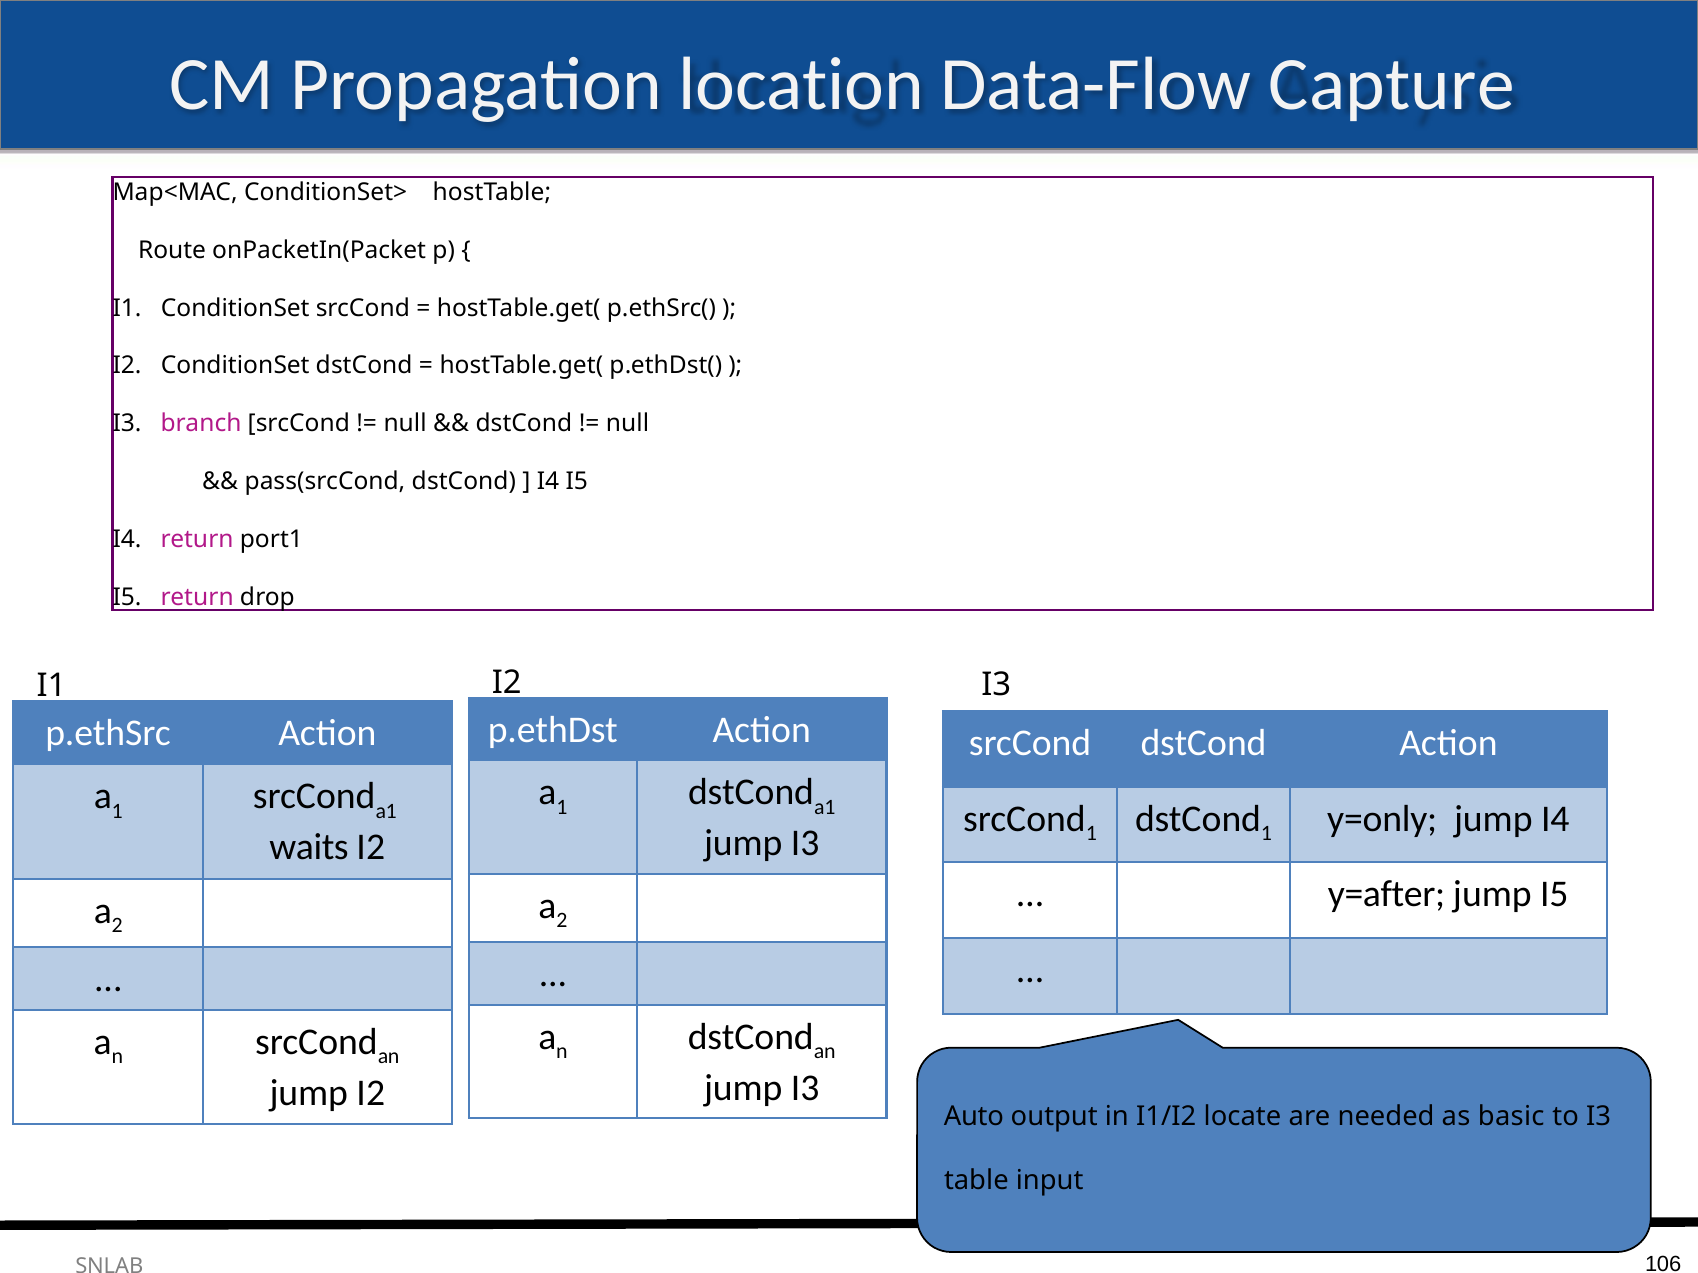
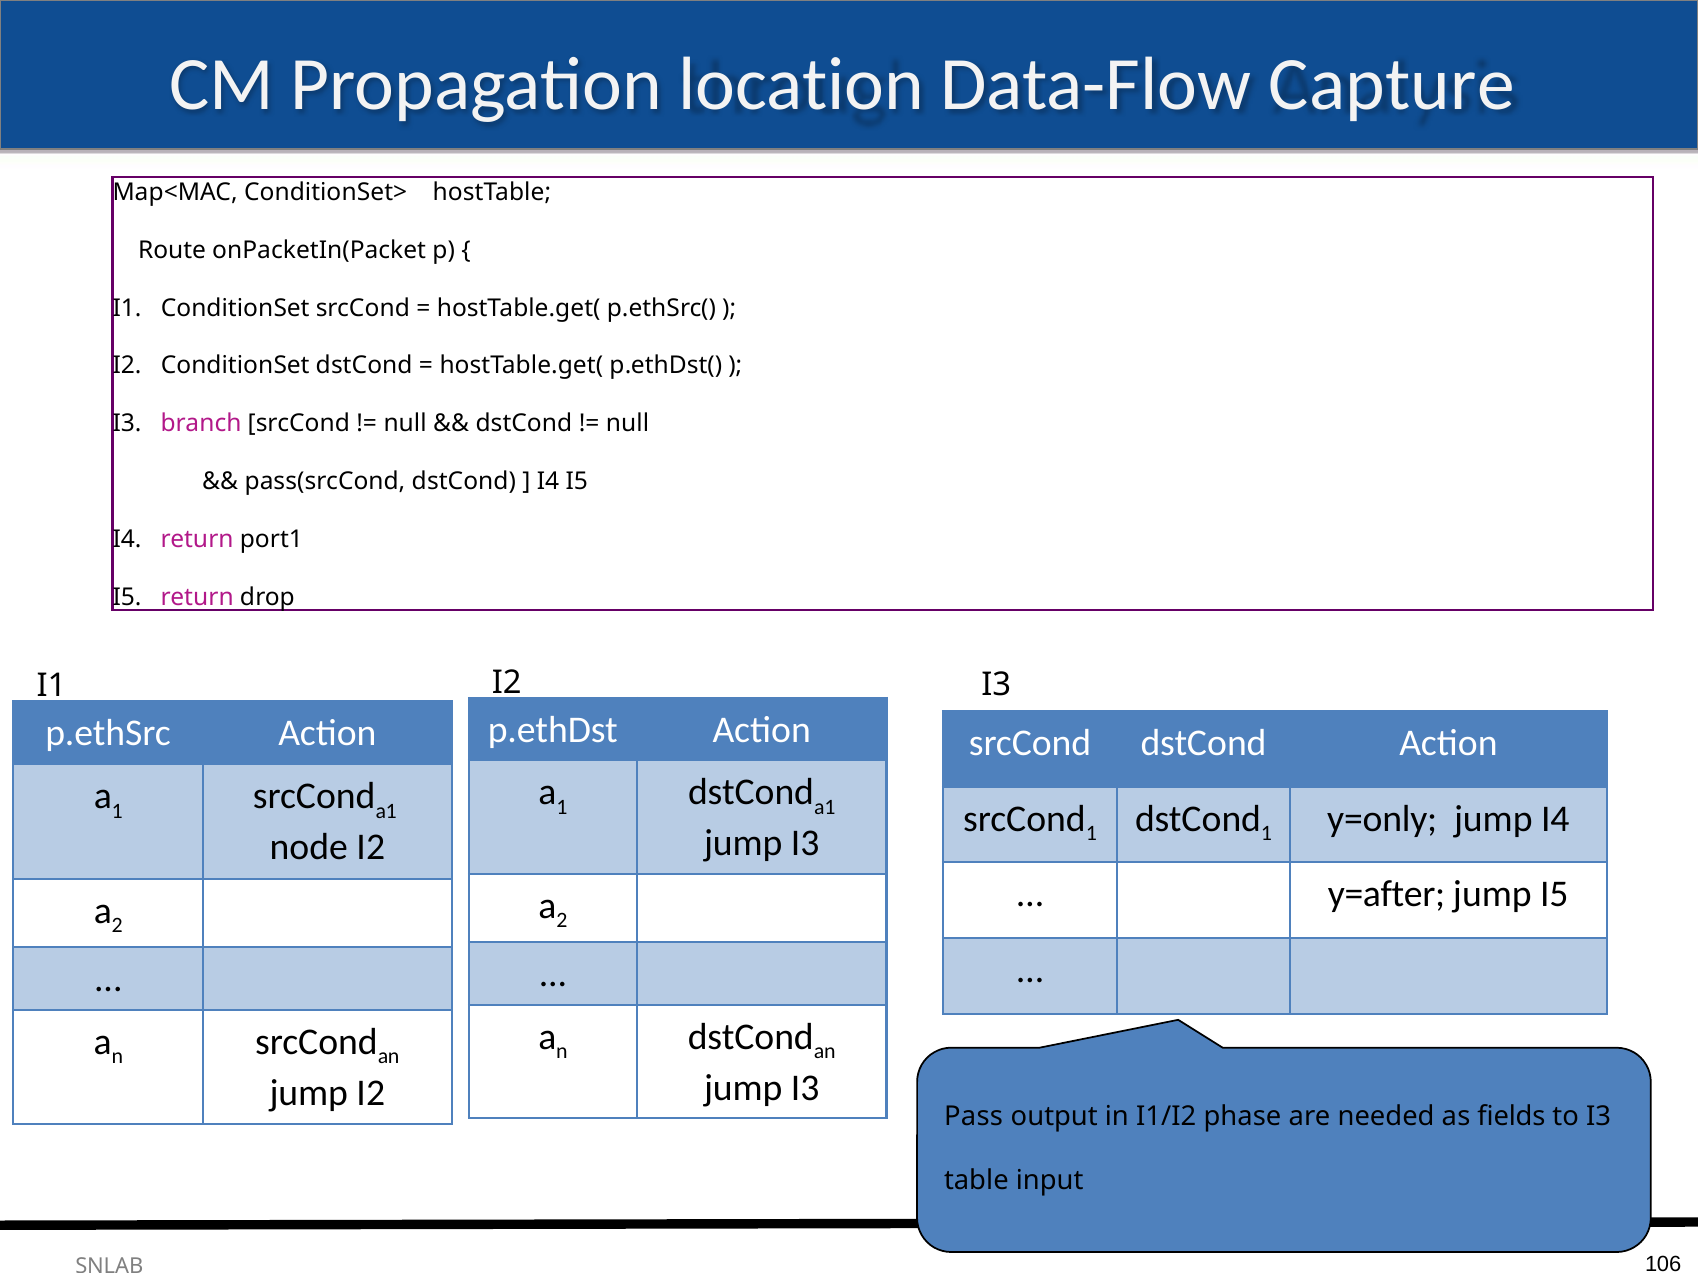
waits: waits -> node (309, 848)
Auto: Auto -> Pass (974, 1117)
locate: locate -> phase (1242, 1117)
basic: basic -> fields (1511, 1117)
